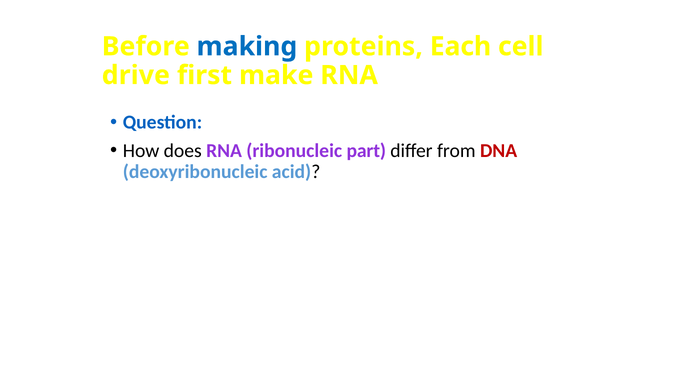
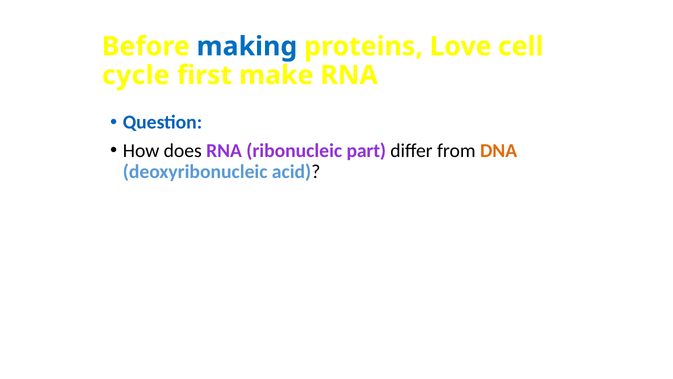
Each: Each -> Love (461, 46)
drive: drive -> cycle (136, 75)
DNA colour: red -> orange (499, 151)
